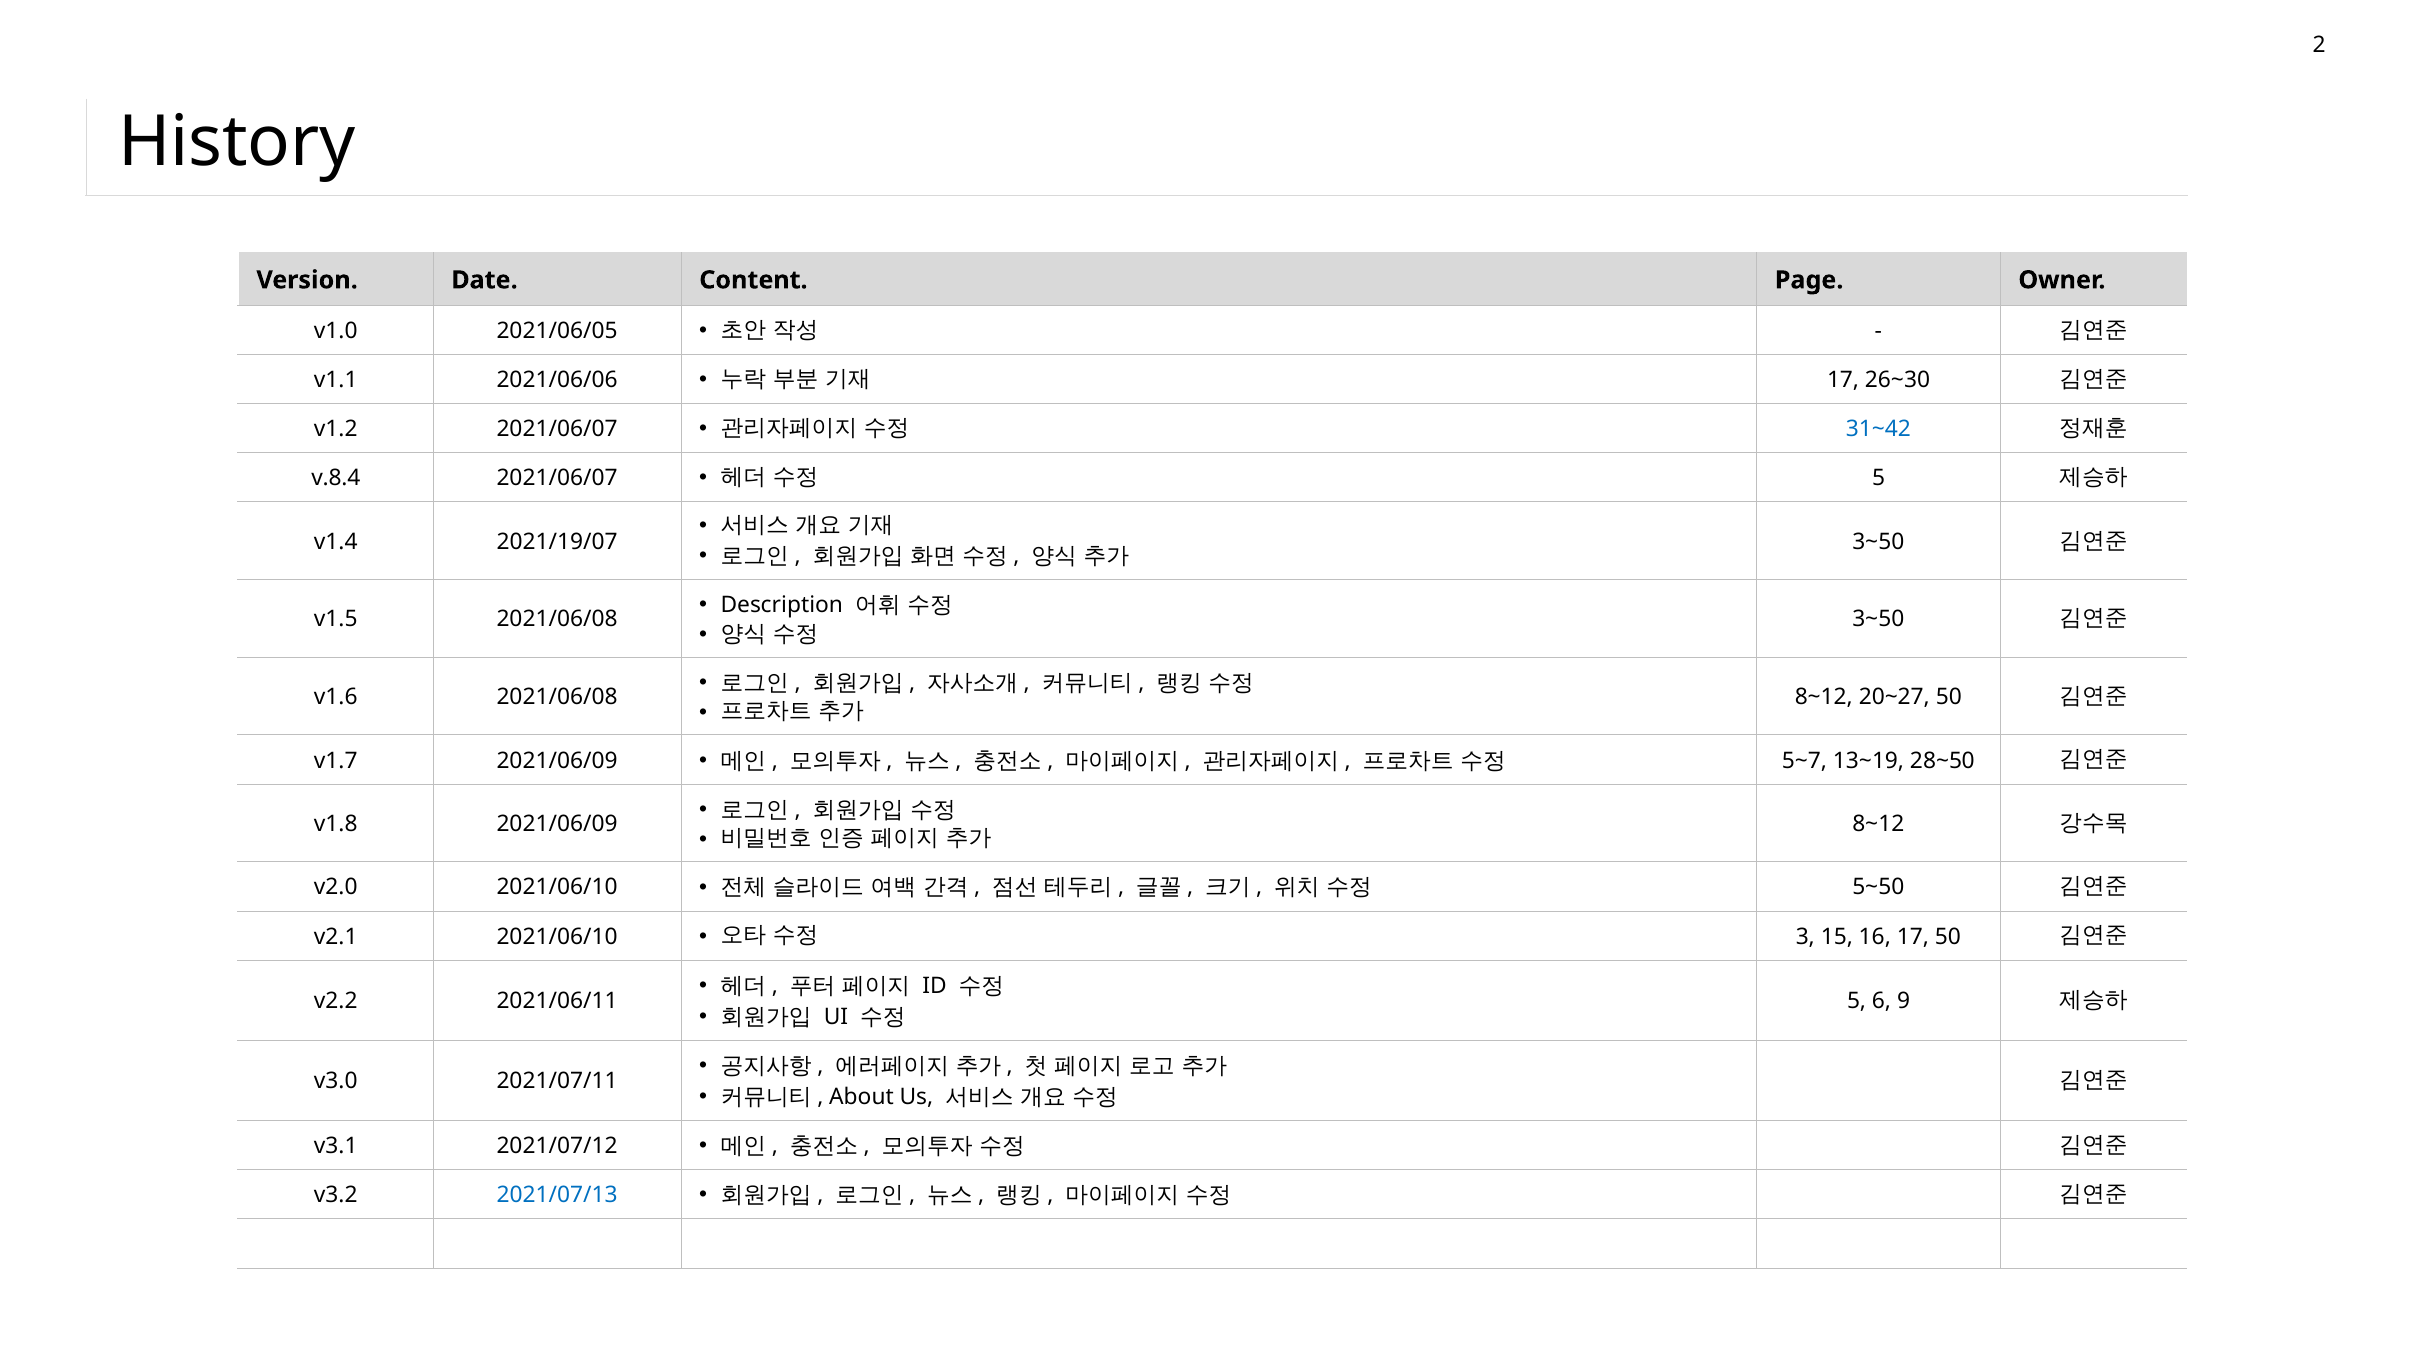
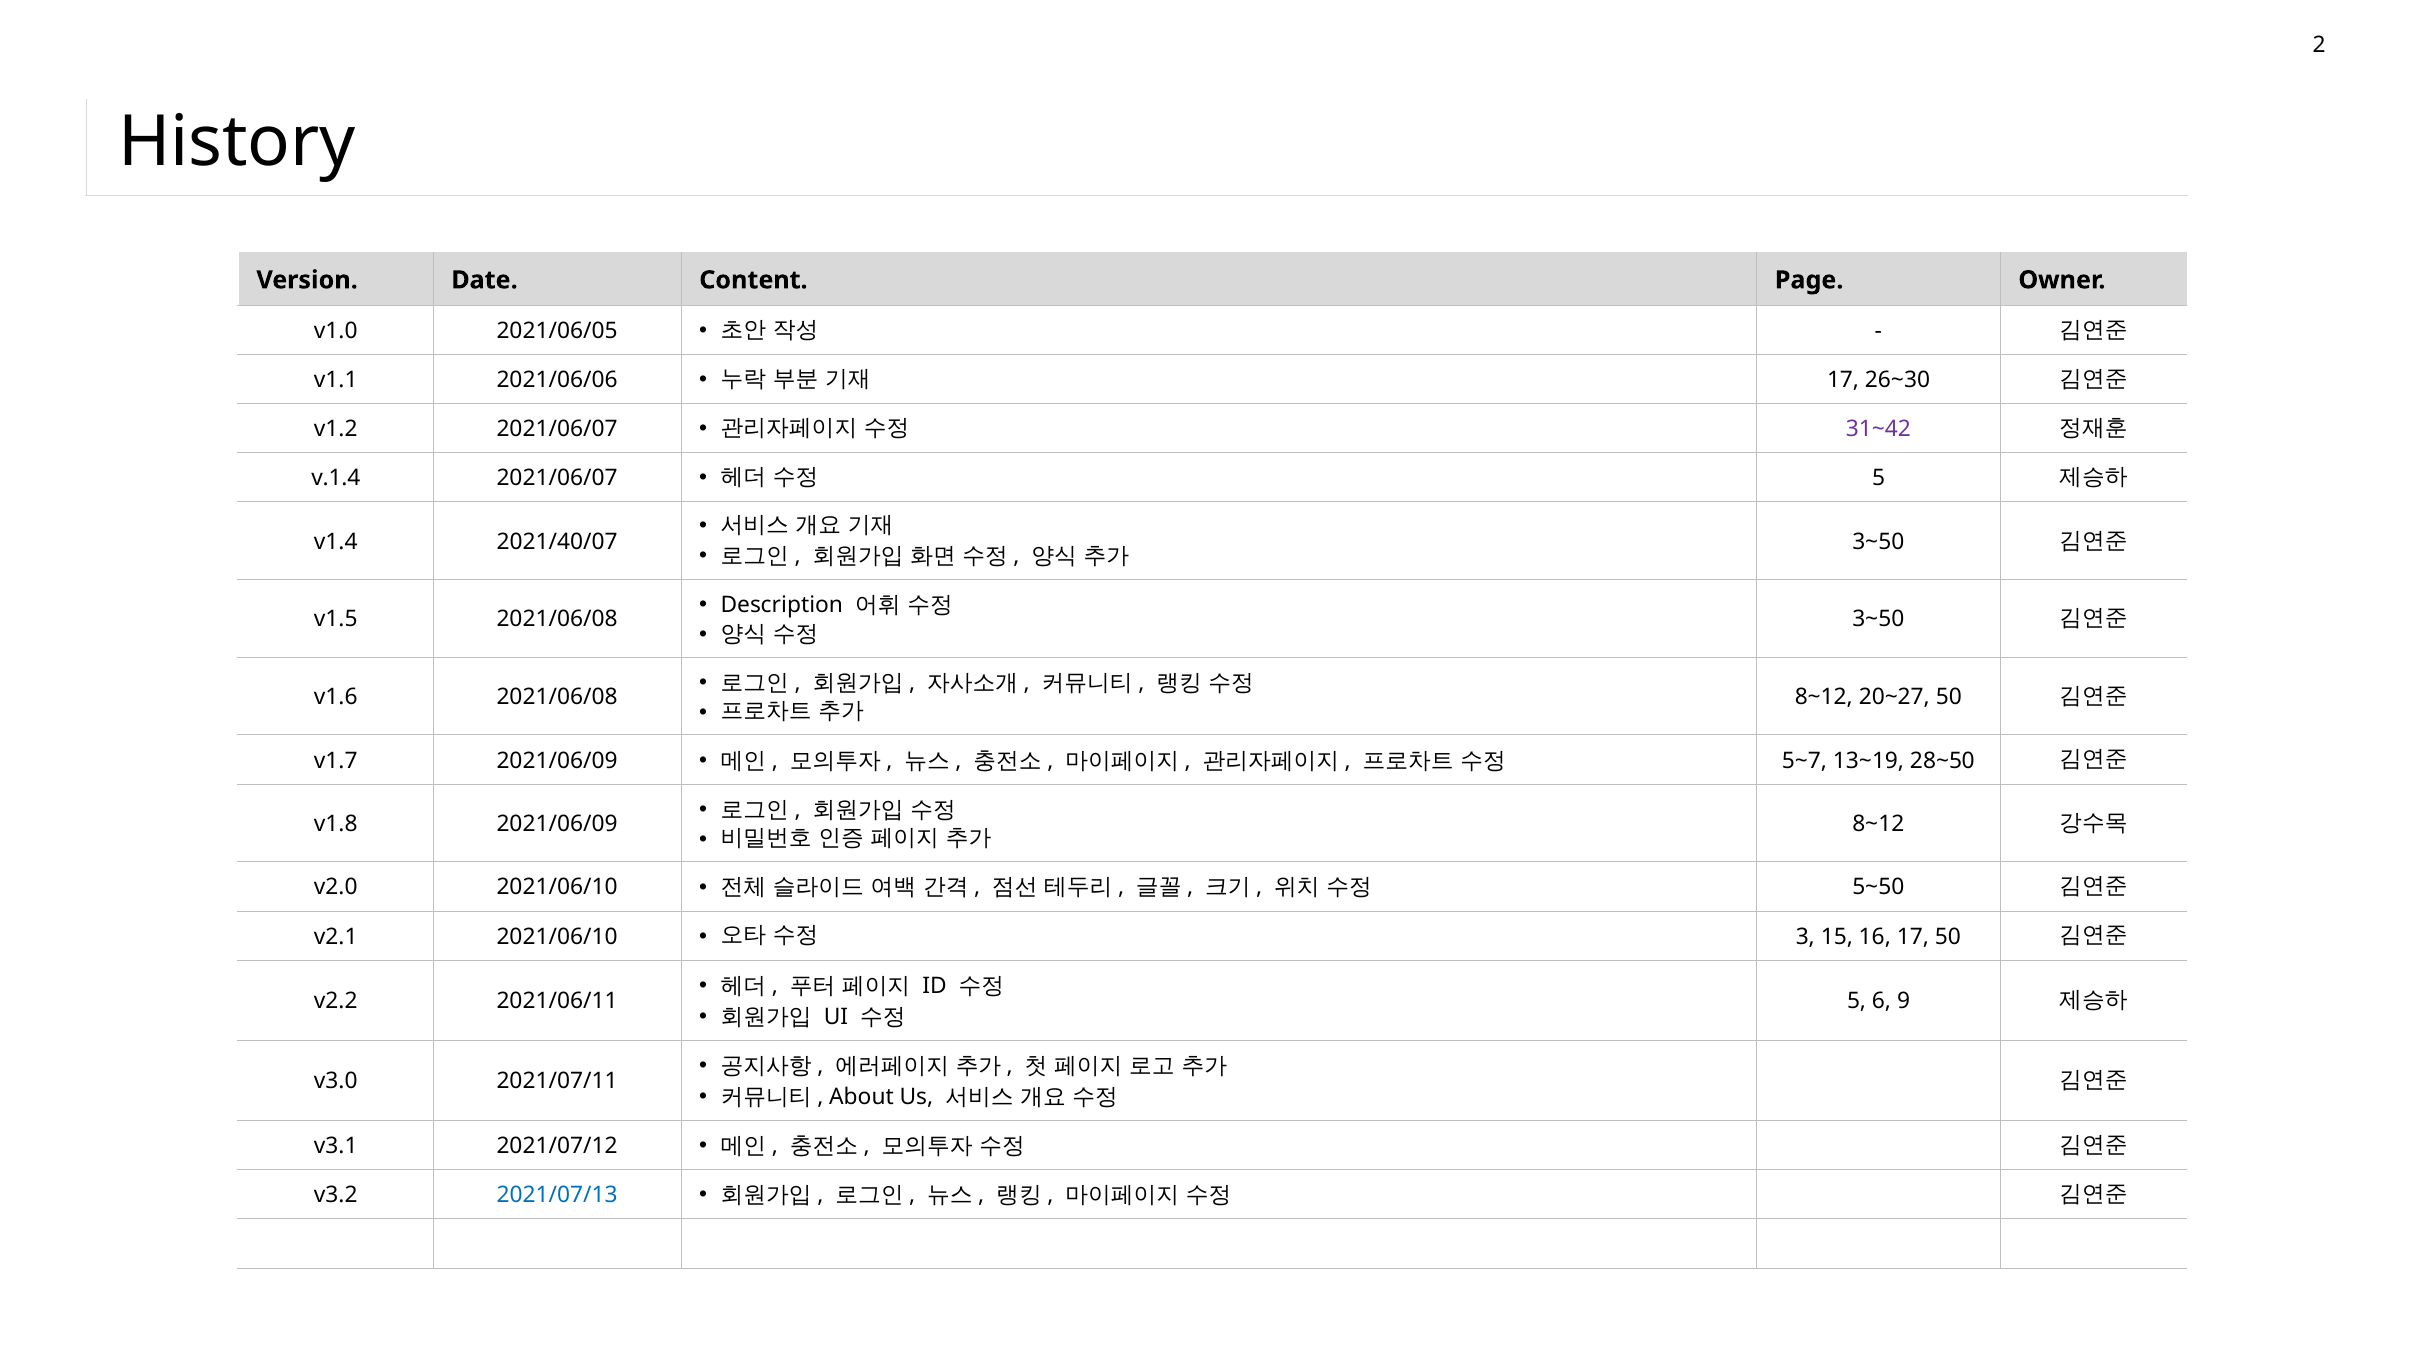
31~42 colour: blue -> purple (1878, 429)
v.8.4: v.8.4 -> v.1.4 (336, 478)
2021/19/07: 2021/19/07 -> 2021/40/07 (557, 542)
